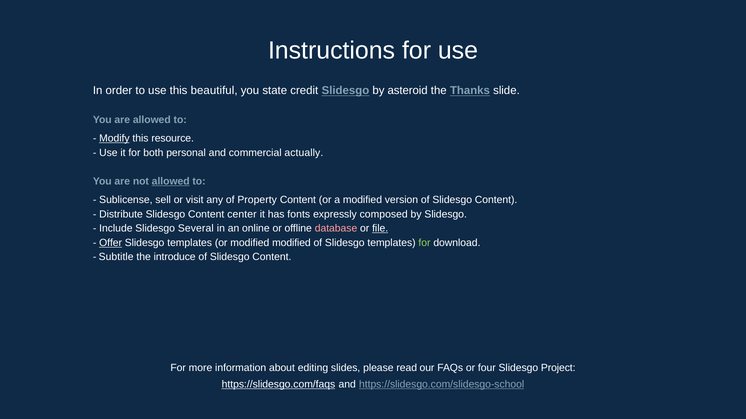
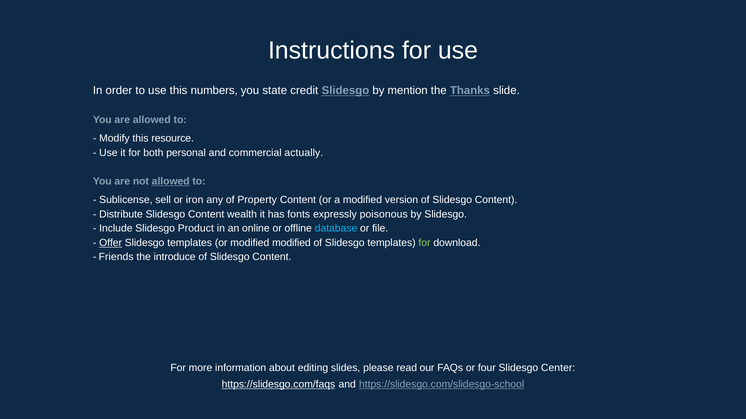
beautiful: beautiful -> numbers (214, 91)
asteroid: asteroid -> mention (408, 91)
Modify underline: present -> none (114, 139)
visit: visit -> iron (195, 200)
center: center -> wealth (242, 214)
composed: composed -> poisonous (384, 214)
Several: Several -> Product (196, 229)
database colour: pink -> light blue (336, 229)
file underline: present -> none (380, 229)
Subtitle: Subtitle -> Friends (116, 257)
Project: Project -> Center (558, 368)
